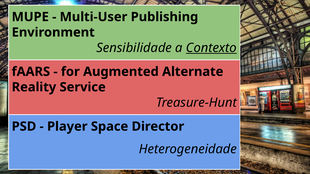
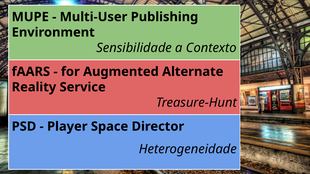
Contexto underline: present -> none (211, 48)
